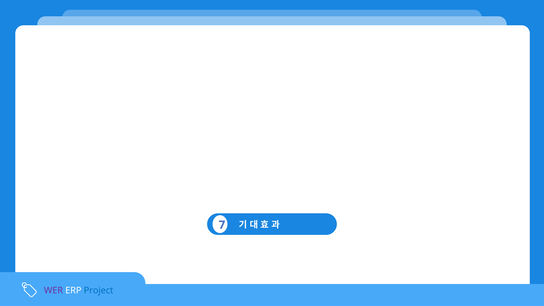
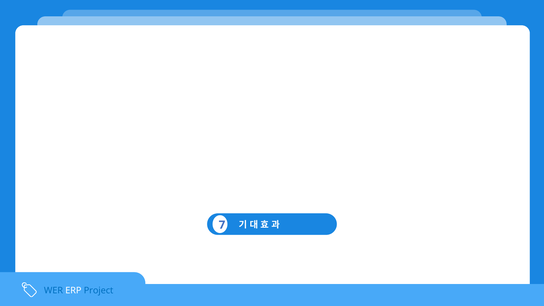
WER colour: purple -> blue (53, 290)
